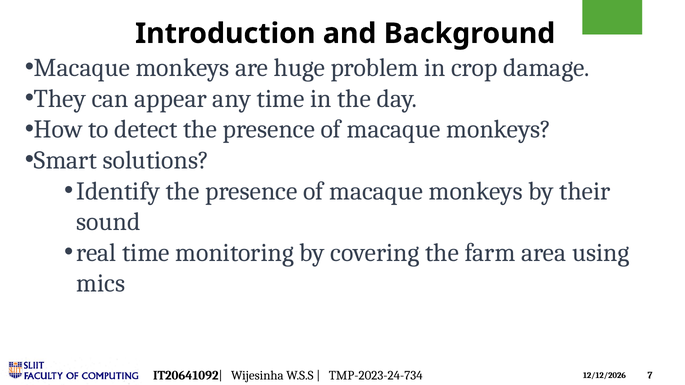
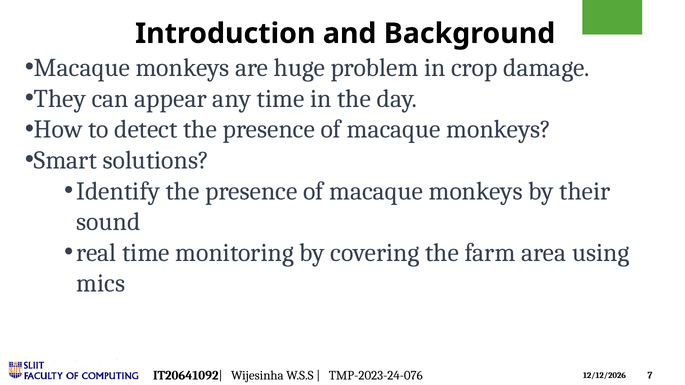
TMP-2023-24-734: TMP-2023-24-734 -> TMP-2023-24-076 (376, 376)
